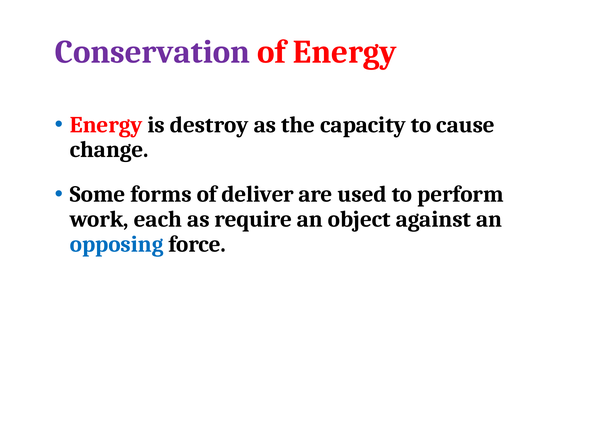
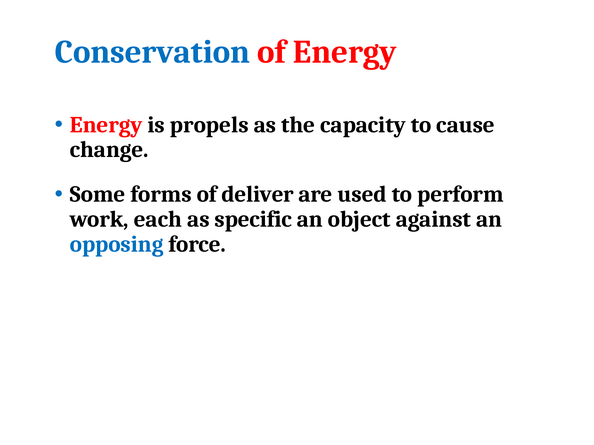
Conservation colour: purple -> blue (153, 52)
destroy: destroy -> propels (209, 125)
require: require -> specific (253, 220)
